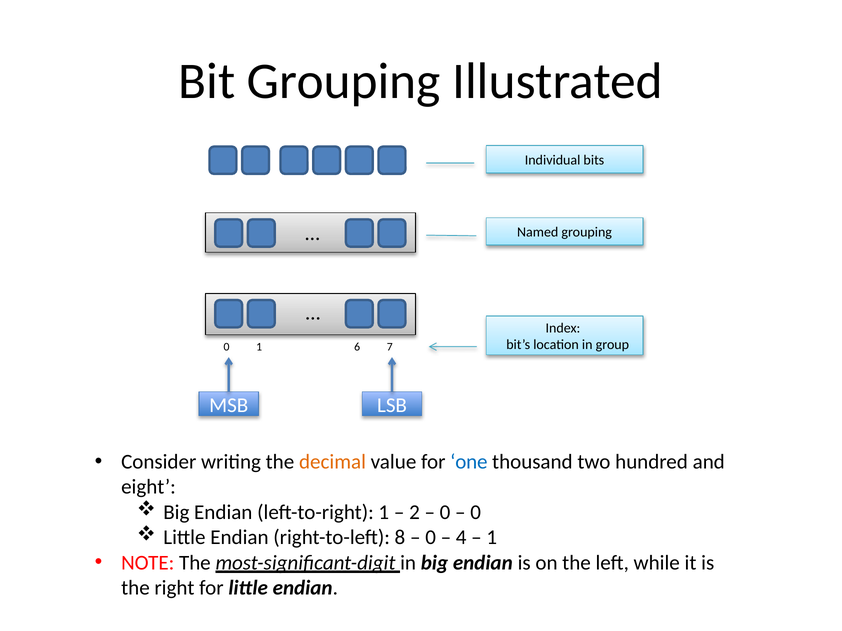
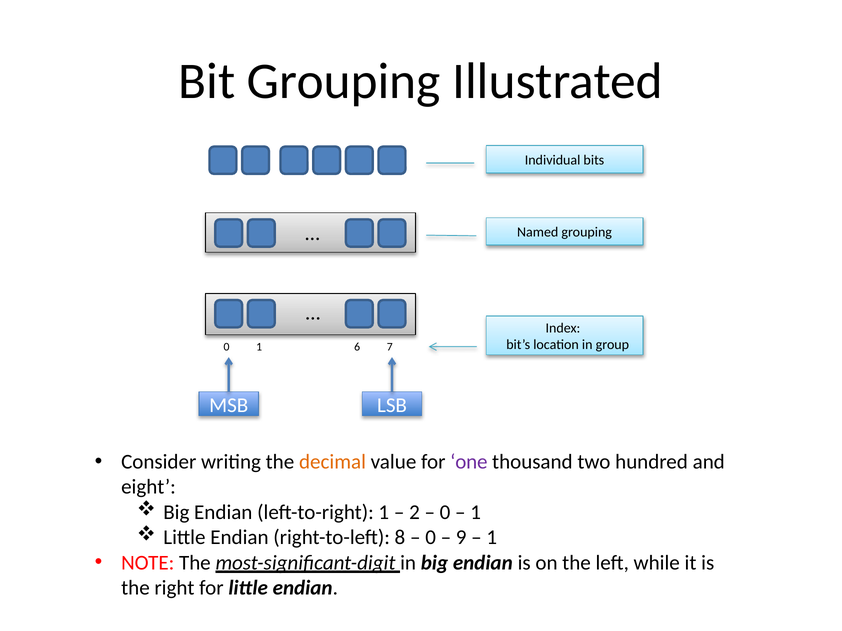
one colour: blue -> purple (469, 462)
0: 0 -> 1 (476, 513)
4: 4 -> 9 (461, 538)
